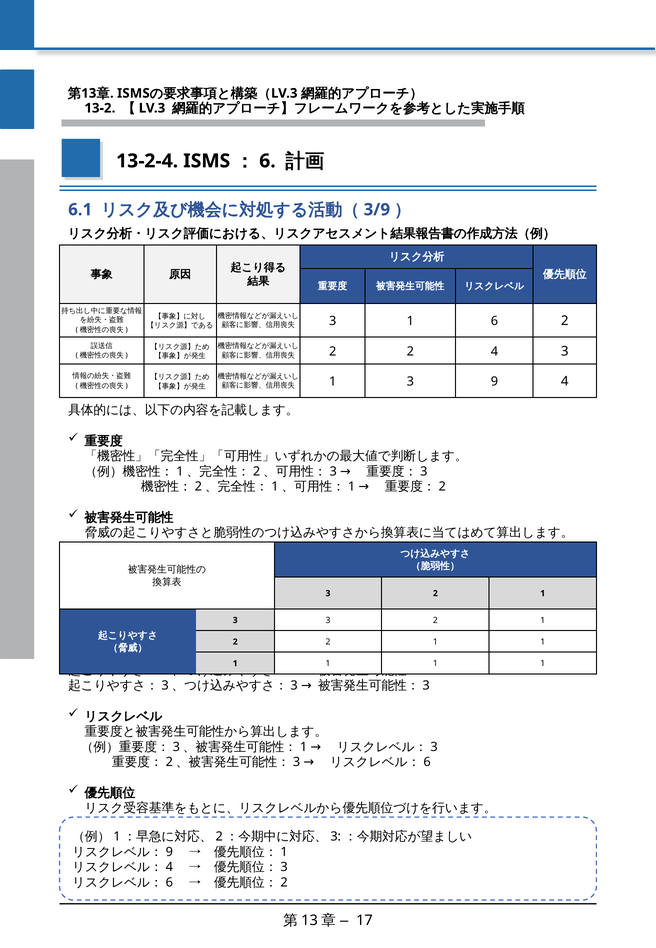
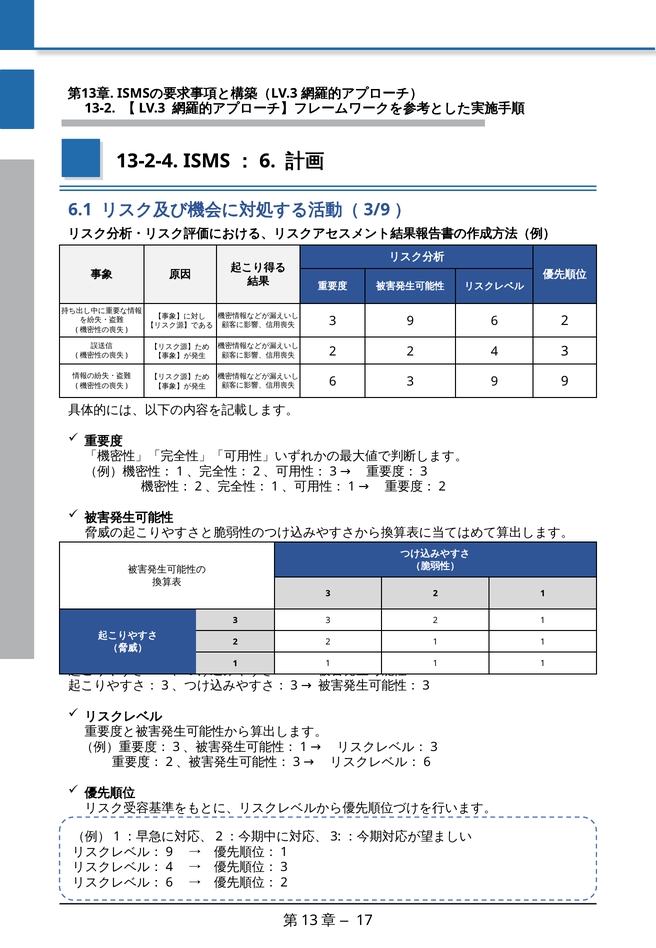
1: 1 -> 9 (410, 321)
1: 1 -> 6 (333, 381)
9 4: 4 -> 9 (565, 381)
